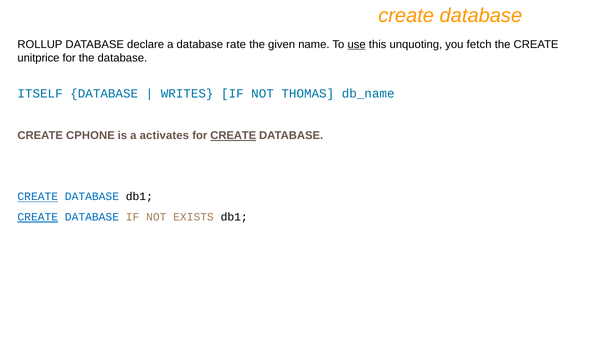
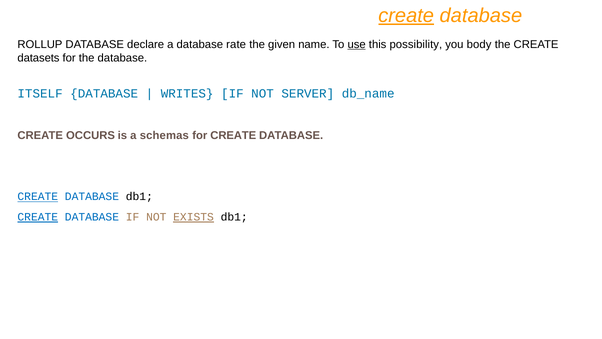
create underline: none -> present (406, 16)
unquoting: unquoting -> possibility (416, 44)
fetch: fetch -> body (479, 44)
unitprice: unitprice -> datasets (38, 58)
THOMAS: THOMAS -> SERVER (308, 94)
CPHONE: CPHONE -> OCCURS (91, 136)
activates: activates -> schemas (164, 136)
CREATE underline: present -> none (233, 136)
EXISTS underline: none -> present (194, 217)
